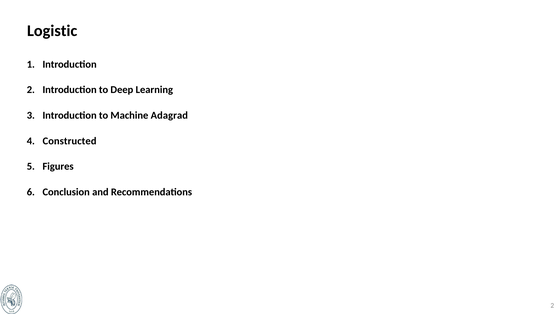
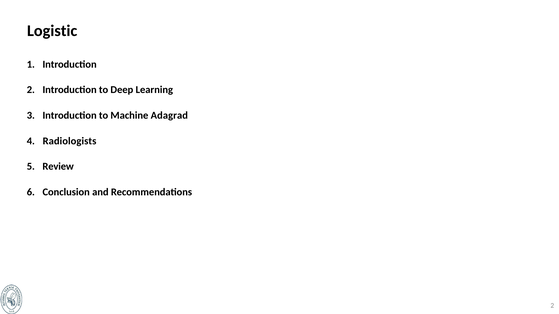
Constructed: Constructed -> Radiologists (70, 141)
Figures: Figures -> Review (58, 167)
